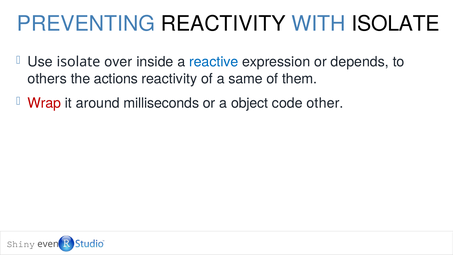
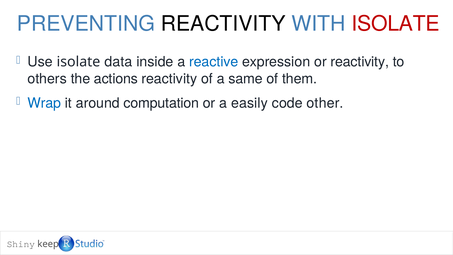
ISOLATE colour: black -> red (396, 24)
over: over -> data (118, 62)
or depends: depends -> reactivity (360, 62)
Wrap colour: red -> blue (44, 103)
milliseconds: milliseconds -> computation (161, 103)
object: object -> easily (249, 103)
even: even -> keep (48, 244)
